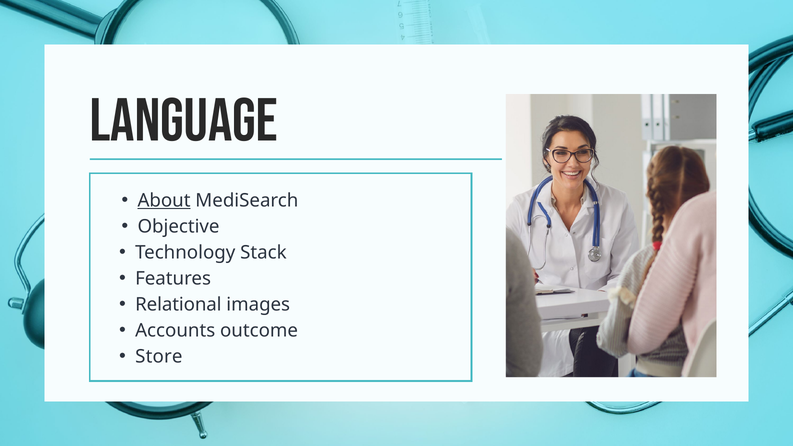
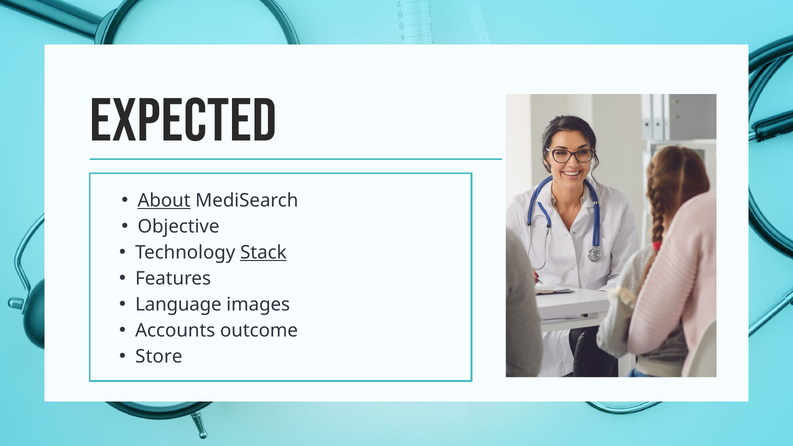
LANGUAGE: LANGUAGE -> EXPECTED (183, 121)
Stack underline: none -> present (263, 252)
Relational: Relational -> Language (178, 305)
